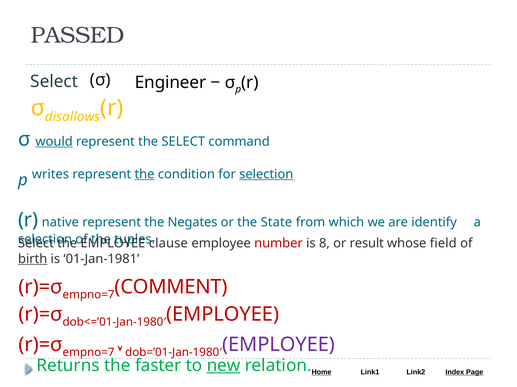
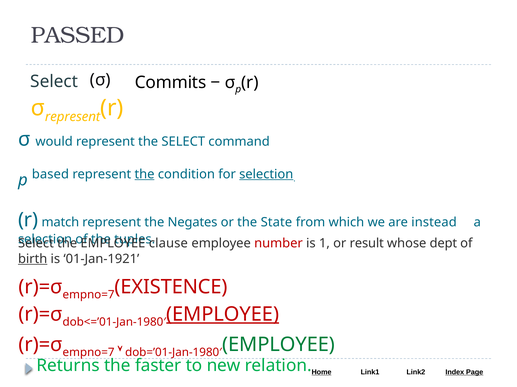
Engineer: Engineer -> Commits (171, 83)
σ disallows: disallows -> represent (73, 117)
would underline: present -> none (54, 142)
writes: writes -> based (50, 174)
native: native -> match (60, 223)
identify: identify -> instead (434, 223)
8: 8 -> 1 (324, 244)
field: field -> dept (443, 244)
01-Jan-1981: 01-Jan-1981 -> 01-Jan-1921 (101, 259)
COMMENT: COMMENT -> EXISTENCE (171, 287)
EMPLOYEE underline: none -> present (223, 315)
EMPLOYEE colour: purple -> green (279, 345)
new underline: present -> none (224, 366)
